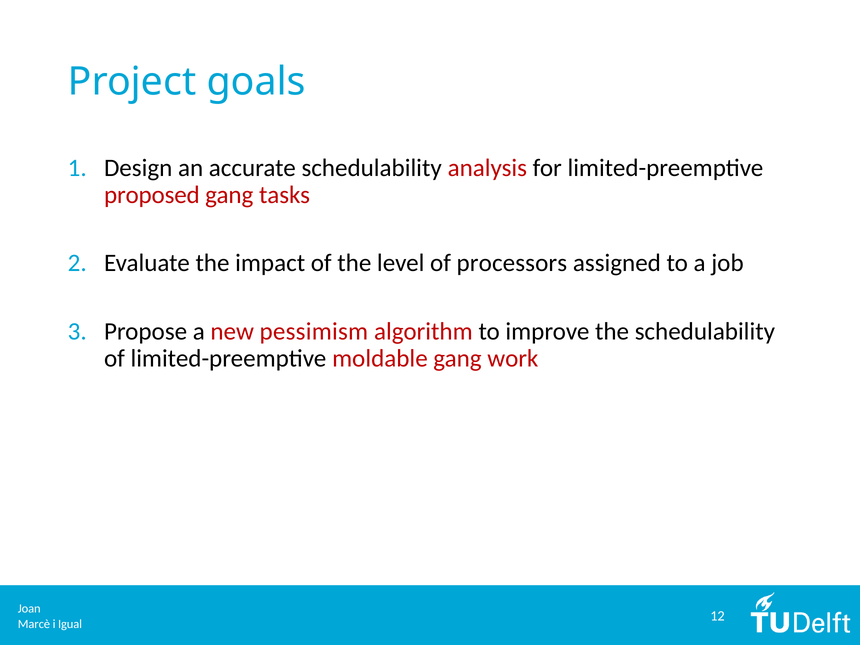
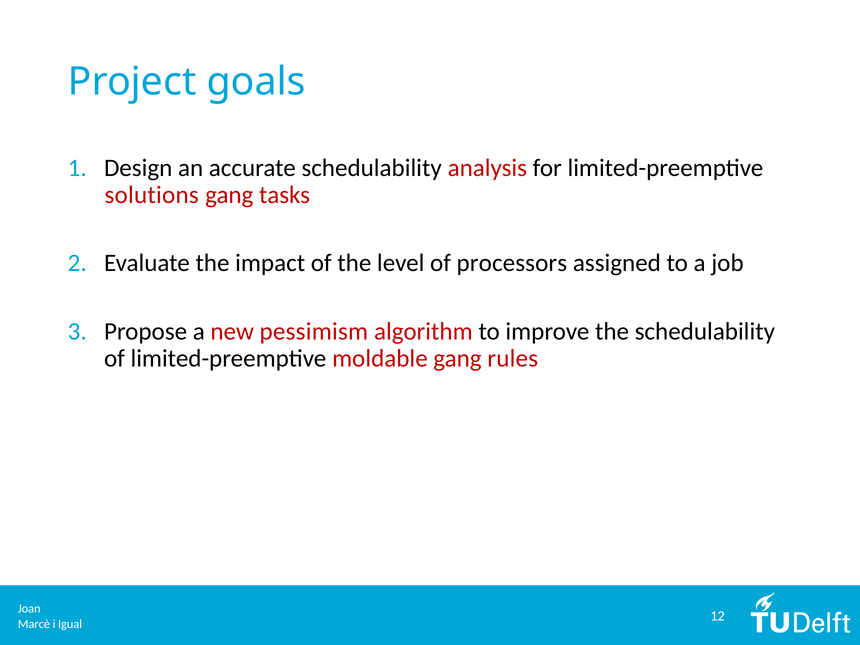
proposed: proposed -> solutions (152, 195)
work: work -> rules (513, 359)
